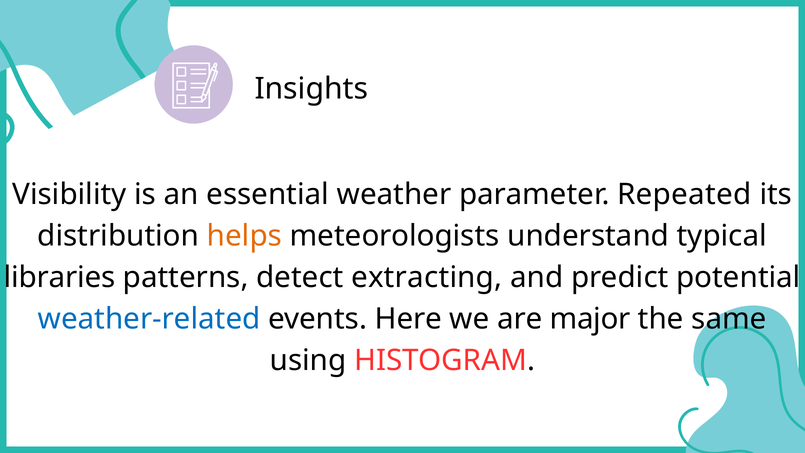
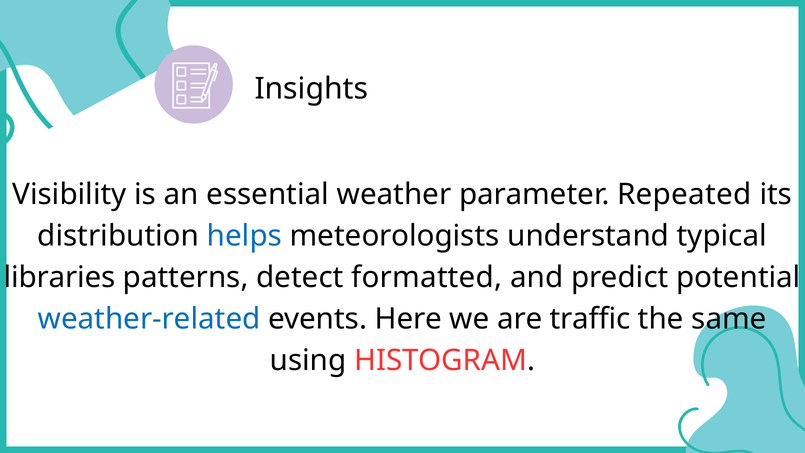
helps colour: orange -> blue (244, 236)
extracting: extracting -> formatted (427, 278)
major: major -> traffic (590, 319)
